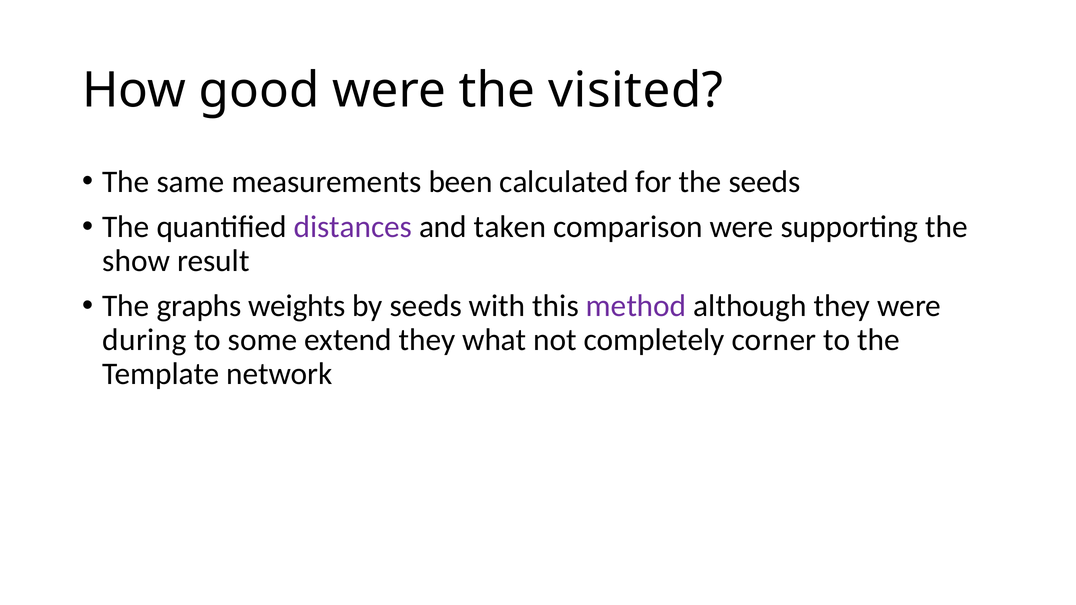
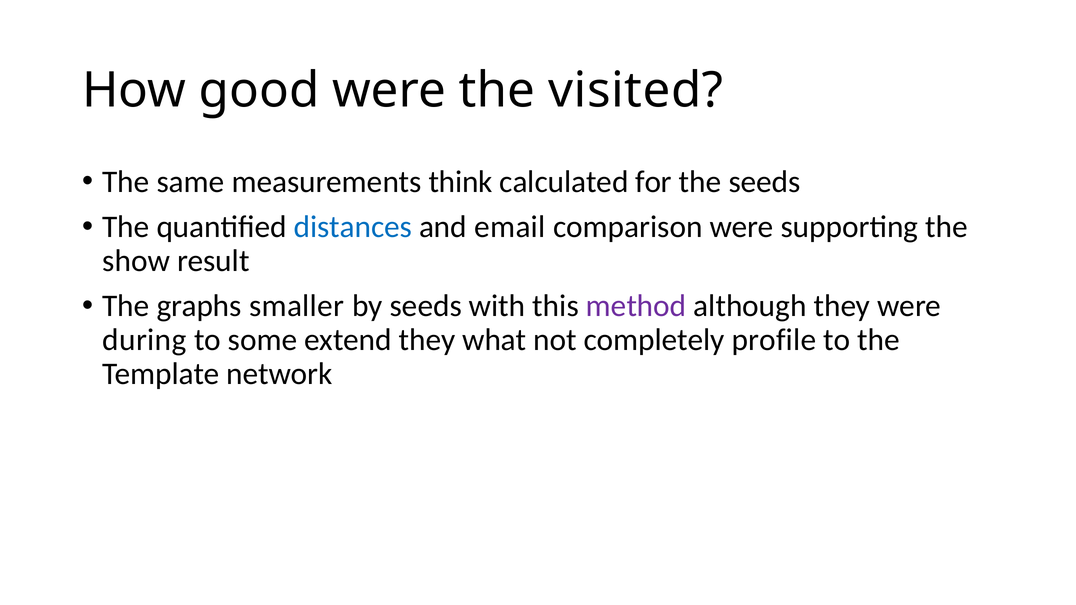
been: been -> think (461, 182)
distances colour: purple -> blue (353, 227)
taken: taken -> email (510, 227)
weights: weights -> smaller (297, 306)
corner: corner -> profile (774, 340)
